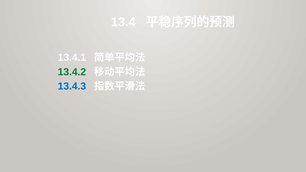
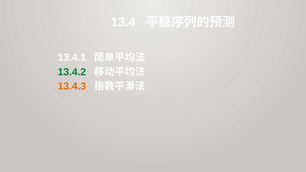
13.4.3 colour: blue -> orange (72, 86)
